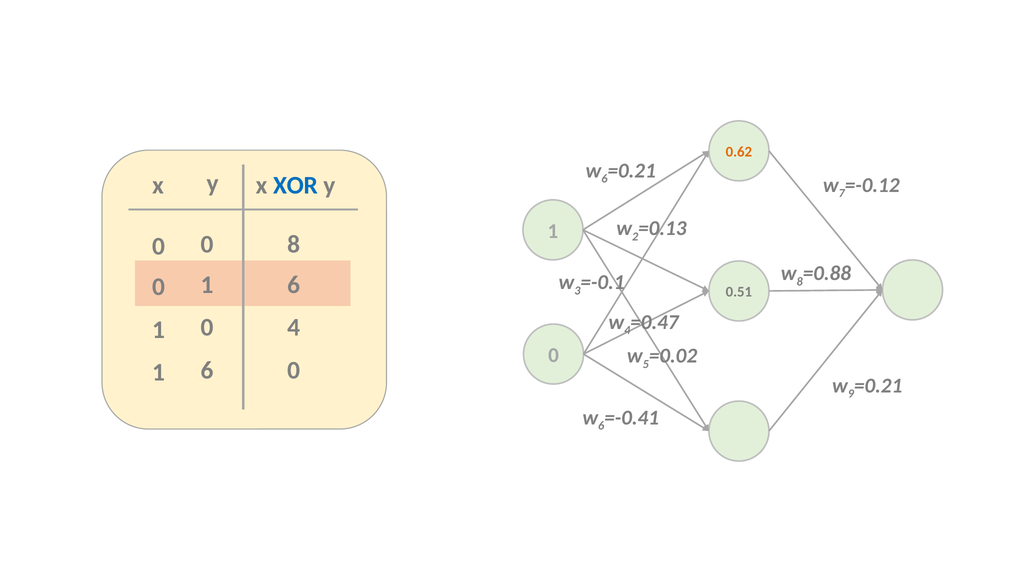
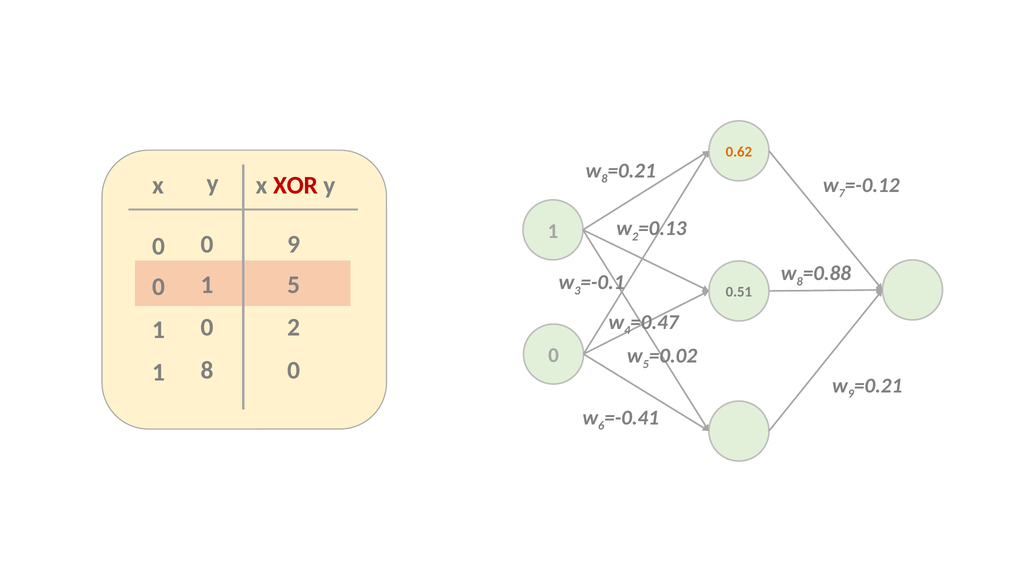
6: 6 -> 8 (604, 179)
XOR colour: blue -> red (295, 185)
0 8: 8 -> 9 (294, 244)
0 1 6: 6 -> 5 (294, 285)
0 4: 4 -> 2 (294, 328)
6: 6 -> 8 (207, 371)
